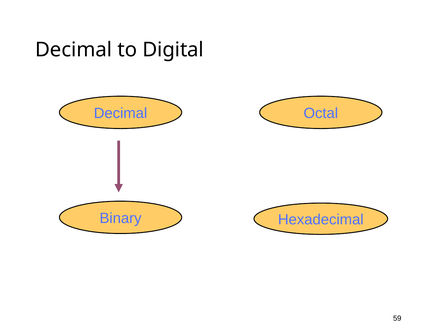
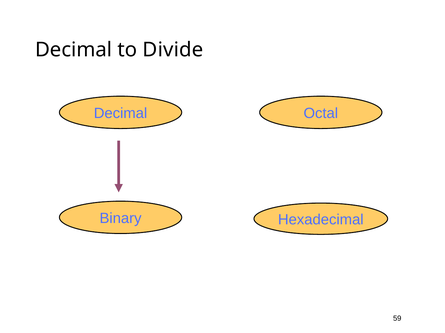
Digital: Digital -> Divide (173, 50)
